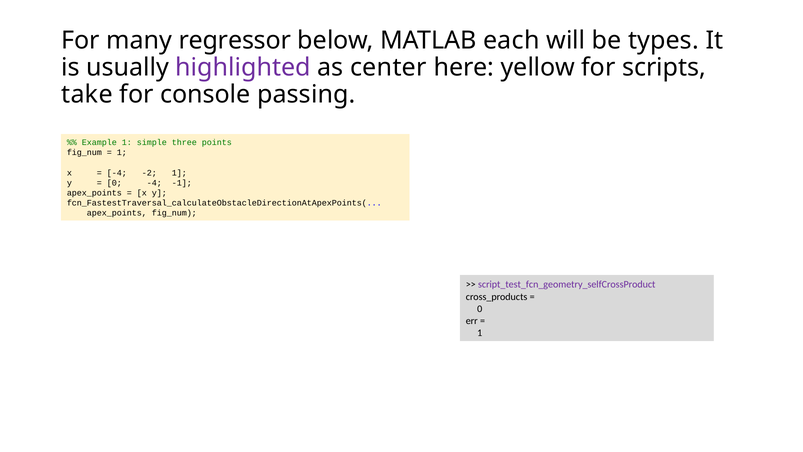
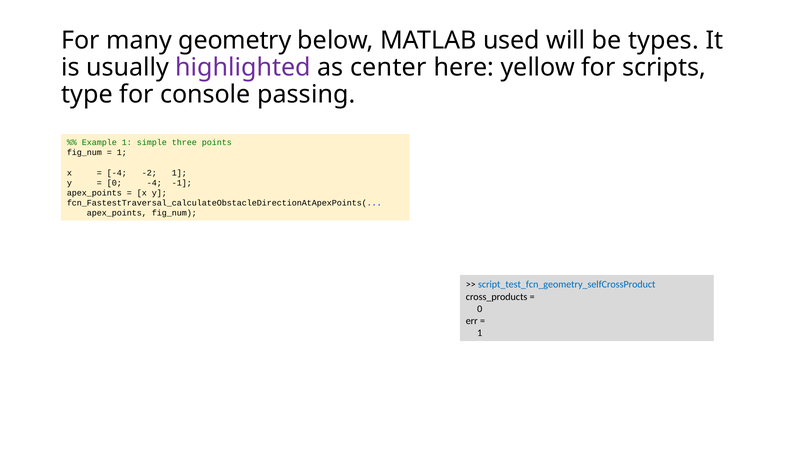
regressor: regressor -> geometry (235, 40)
each: each -> used (511, 40)
take: take -> type (87, 95)
script_test_fcn_geometry_selfCrossProduct colour: purple -> blue (567, 284)
